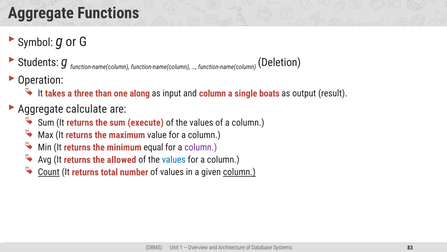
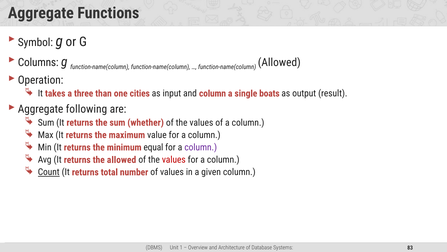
Students: Students -> Columns (38, 62)
function-name(column Deletion: Deletion -> Allowed (279, 62)
along: along -> cities (140, 93)
calculate: calculate -> following (86, 109)
execute: execute -> whether (146, 122)
values colour: blue -> red (174, 159)
column underline: present -> none (239, 172)
